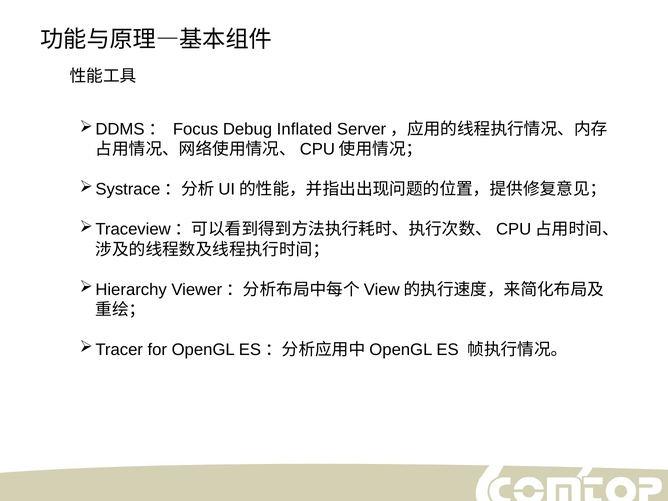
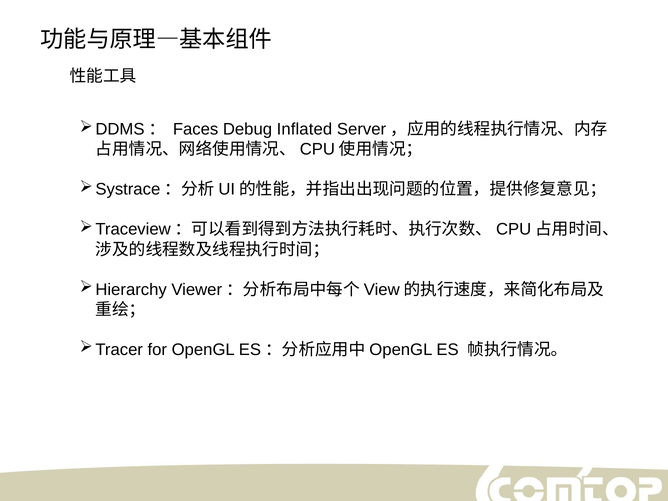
Focus: Focus -> Faces (196, 129)
